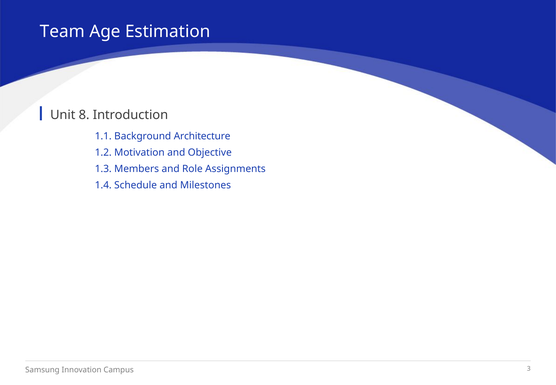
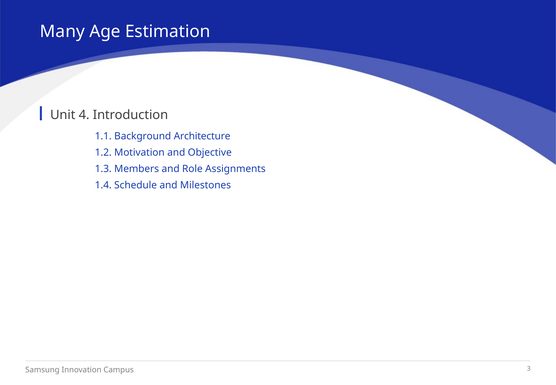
Team: Team -> Many (62, 32)
8: 8 -> 4 (84, 115)
